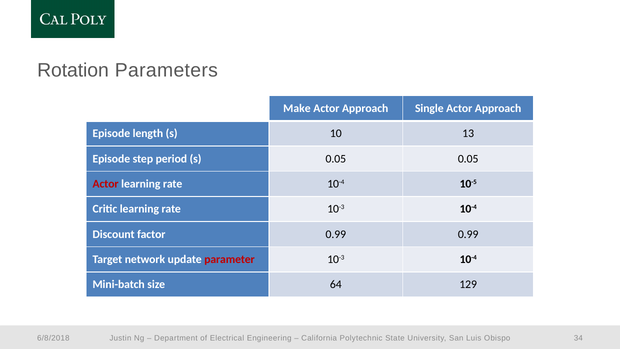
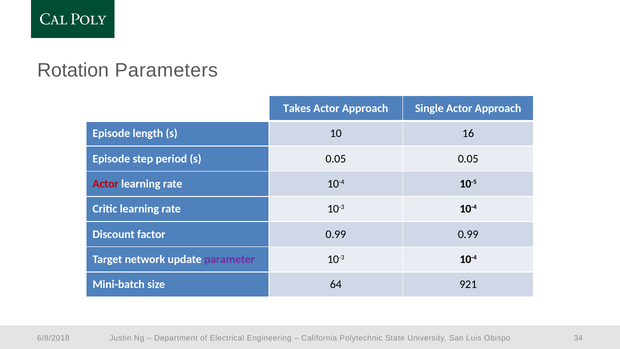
Make: Make -> Takes (297, 108)
13: 13 -> 16 (468, 134)
parameter colour: red -> purple (229, 259)
129: 129 -> 921 (468, 284)
